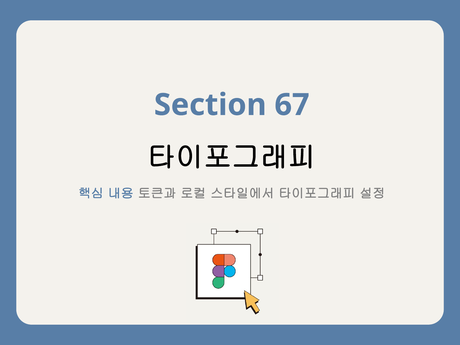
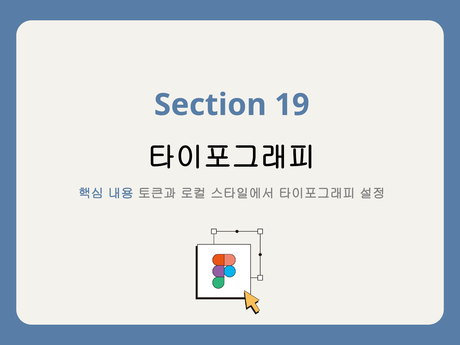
67: 67 -> 19 (292, 105)
